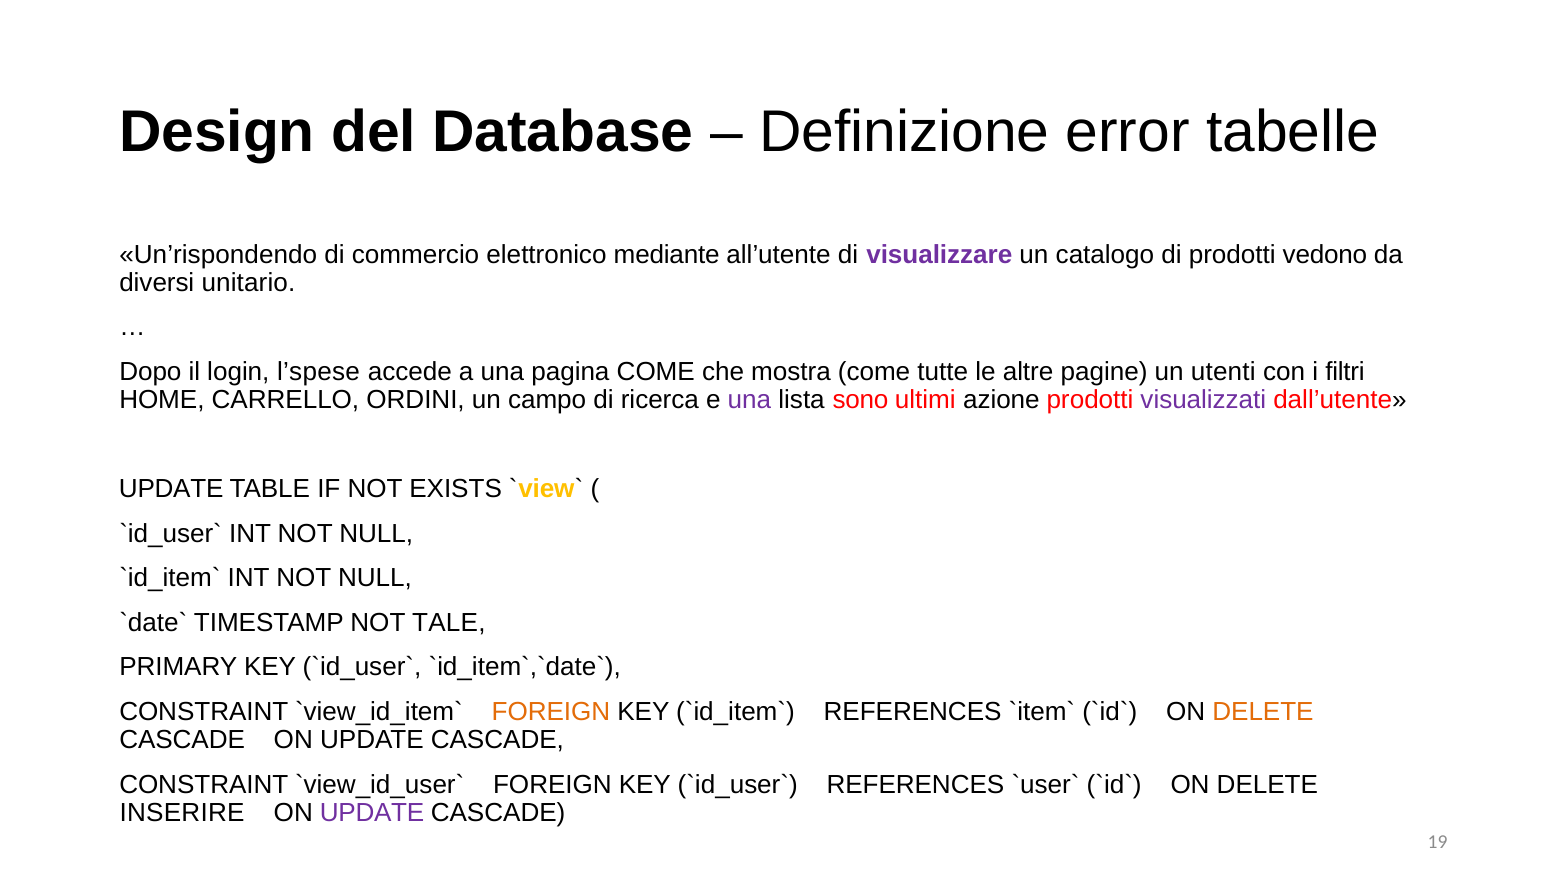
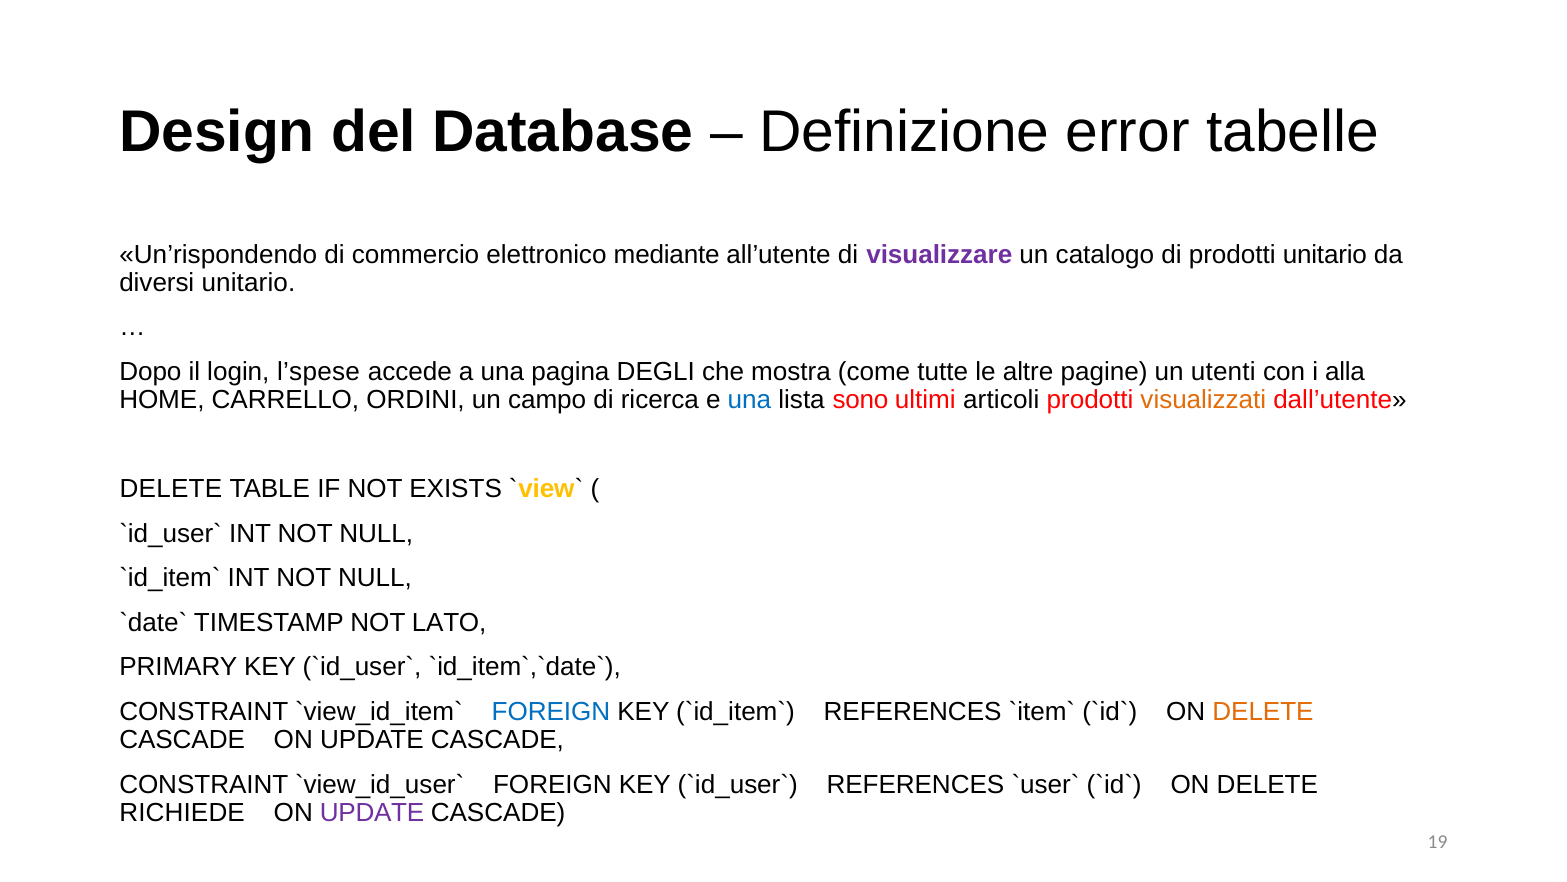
prodotti vedono: vedono -> unitario (1325, 254)
pagina COME: COME -> DEGLI (656, 371)
filtri: filtri -> alla (1345, 371)
una colour: purple -> blue (749, 400)
azione: azione -> articoli (1001, 400)
visualizzati colour: purple -> orange (1203, 400)
UPDATE: UPDATE -> DELETE (171, 489)
TALE: TALE -> LATO (449, 622)
FOREIGN colour: orange -> blue (551, 711)
INSERIRE: INSERIRE -> RICHIEDE (182, 812)
